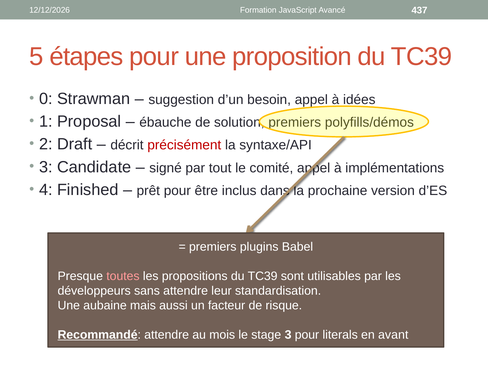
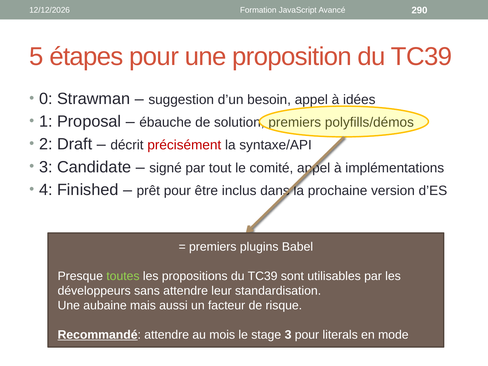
437: 437 -> 290 (419, 10)
toutes colour: pink -> light green (123, 276)
avant: avant -> mode (393, 335)
